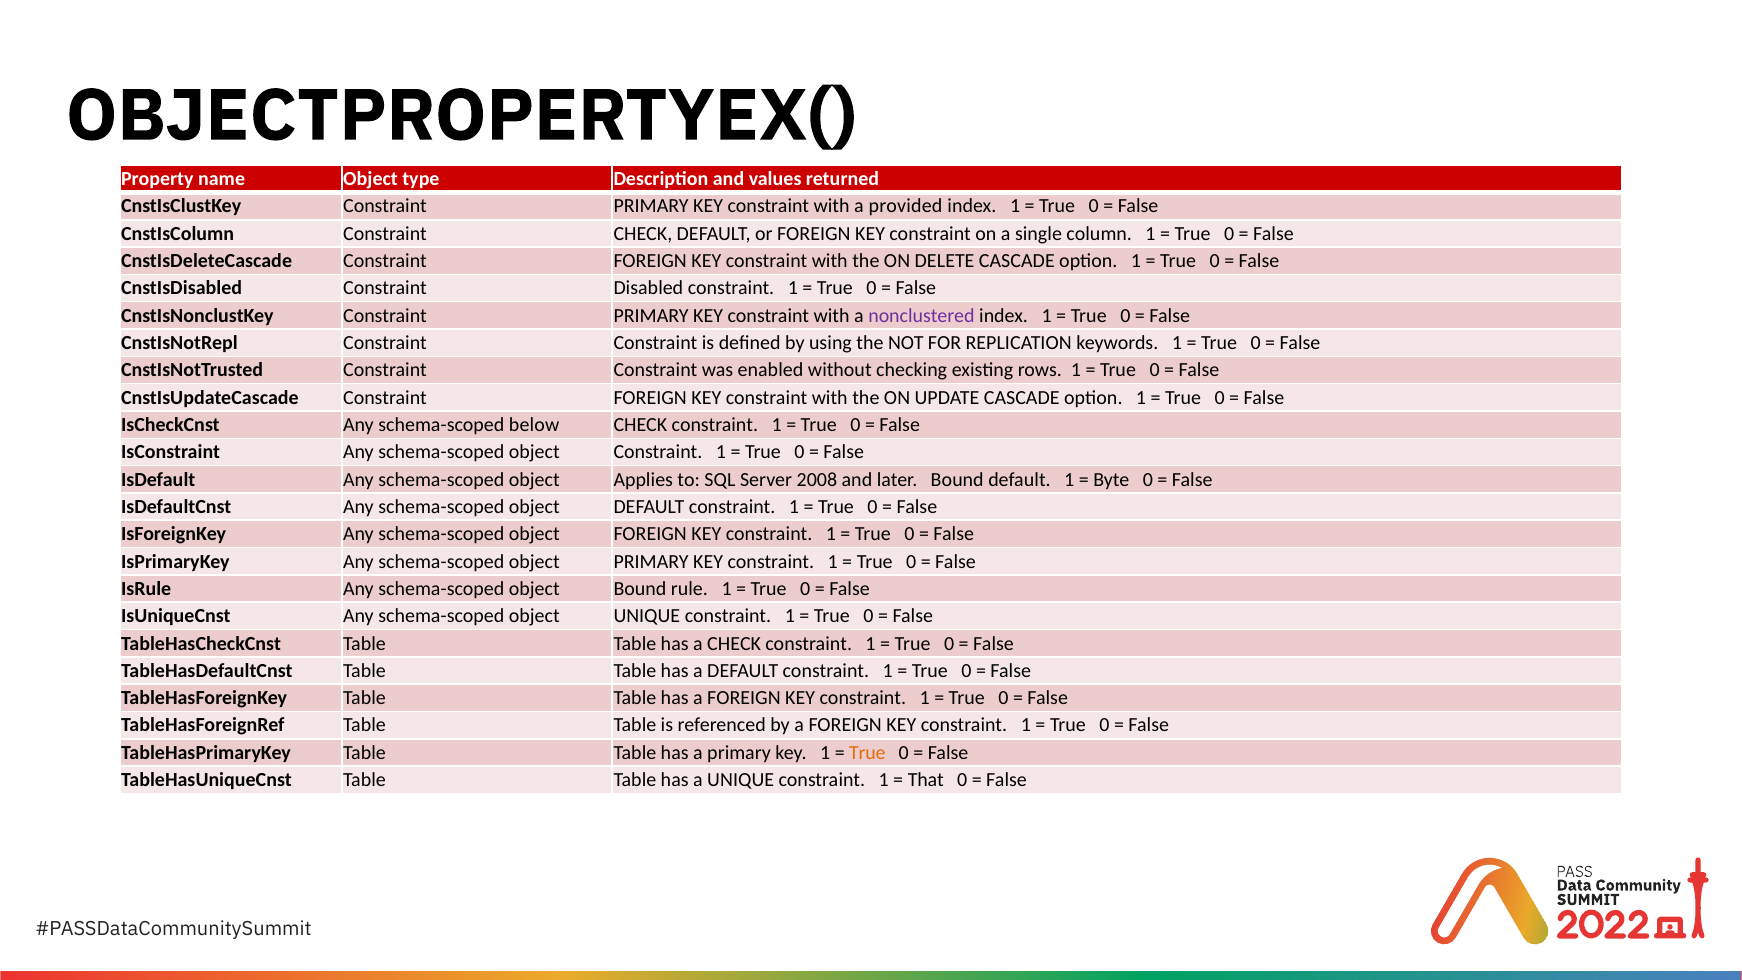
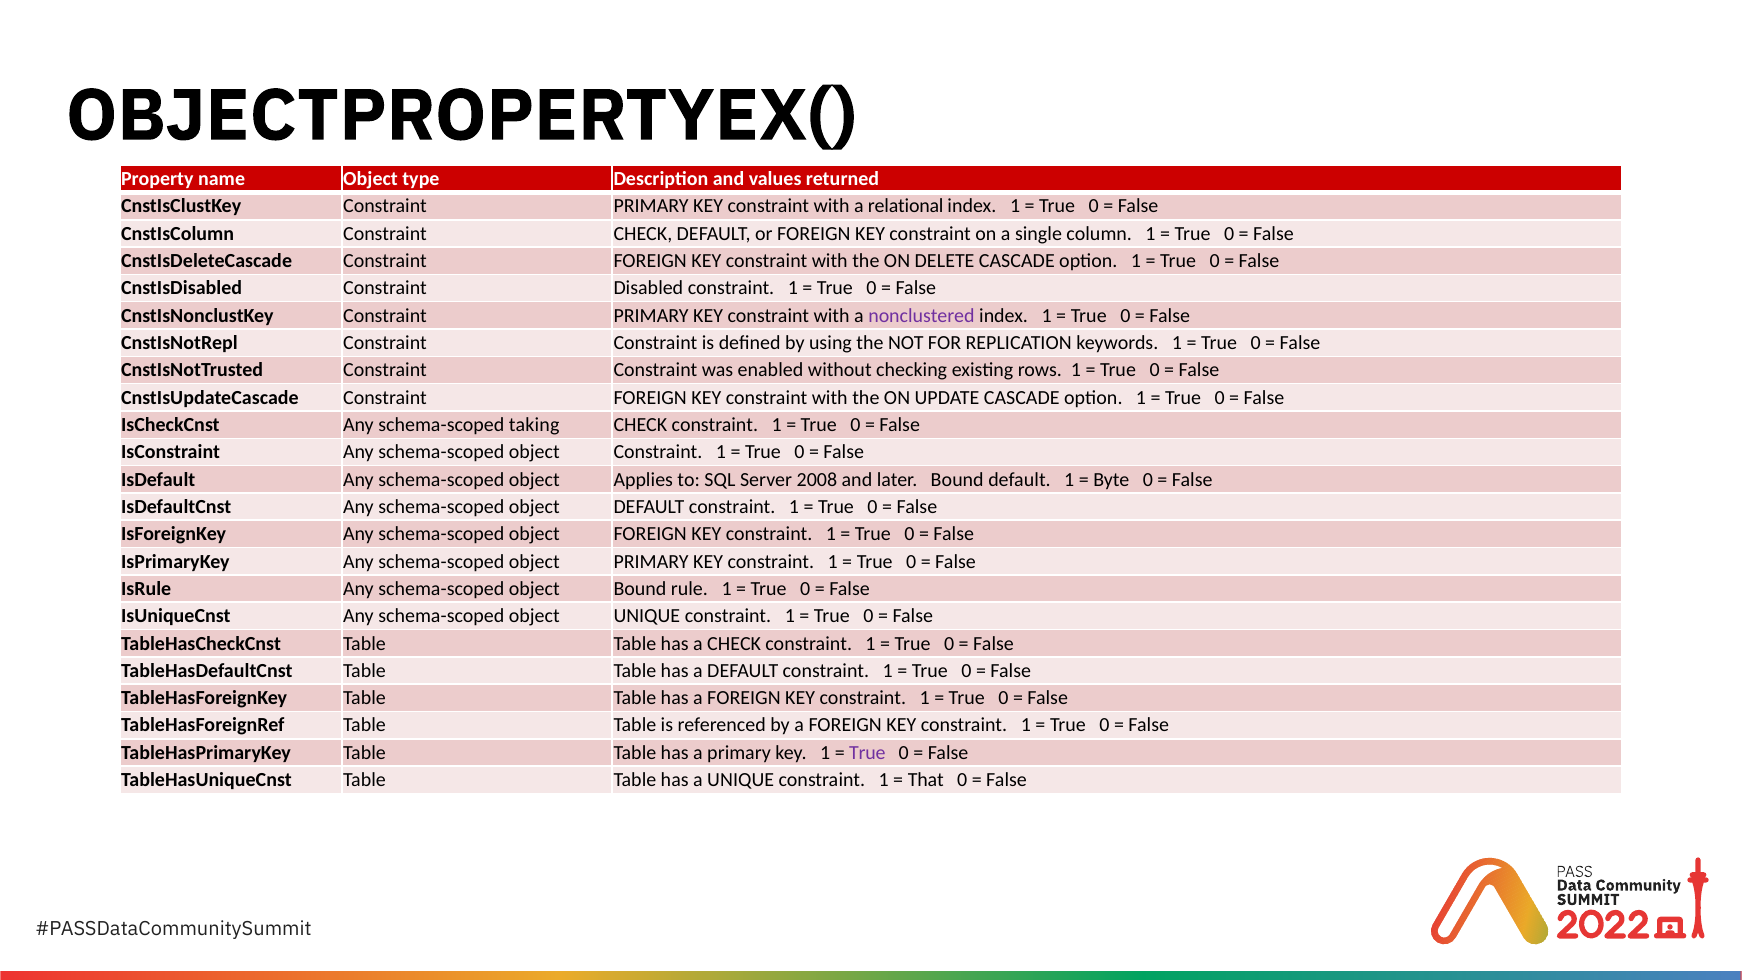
provided: provided -> relational (906, 206)
below: below -> taking (534, 425)
True colour: orange -> purple (867, 753)
